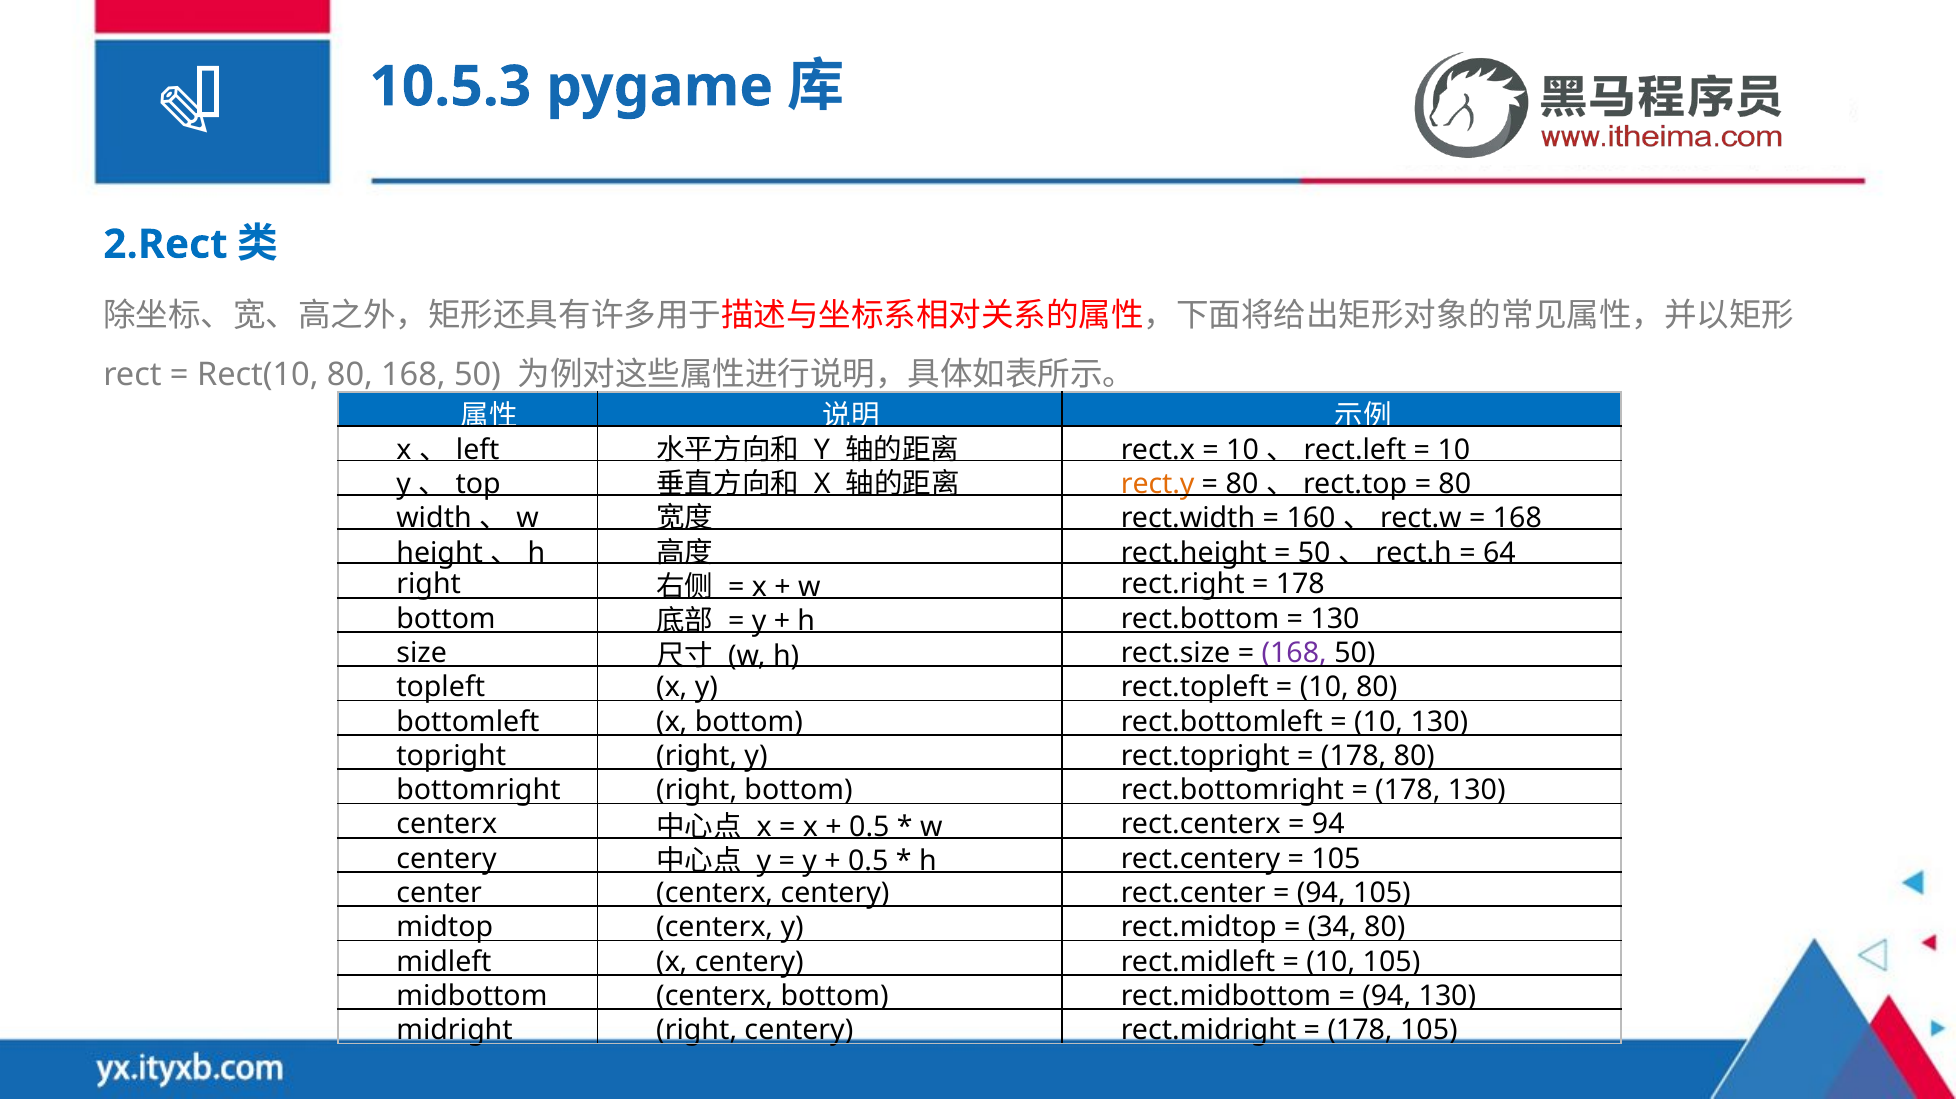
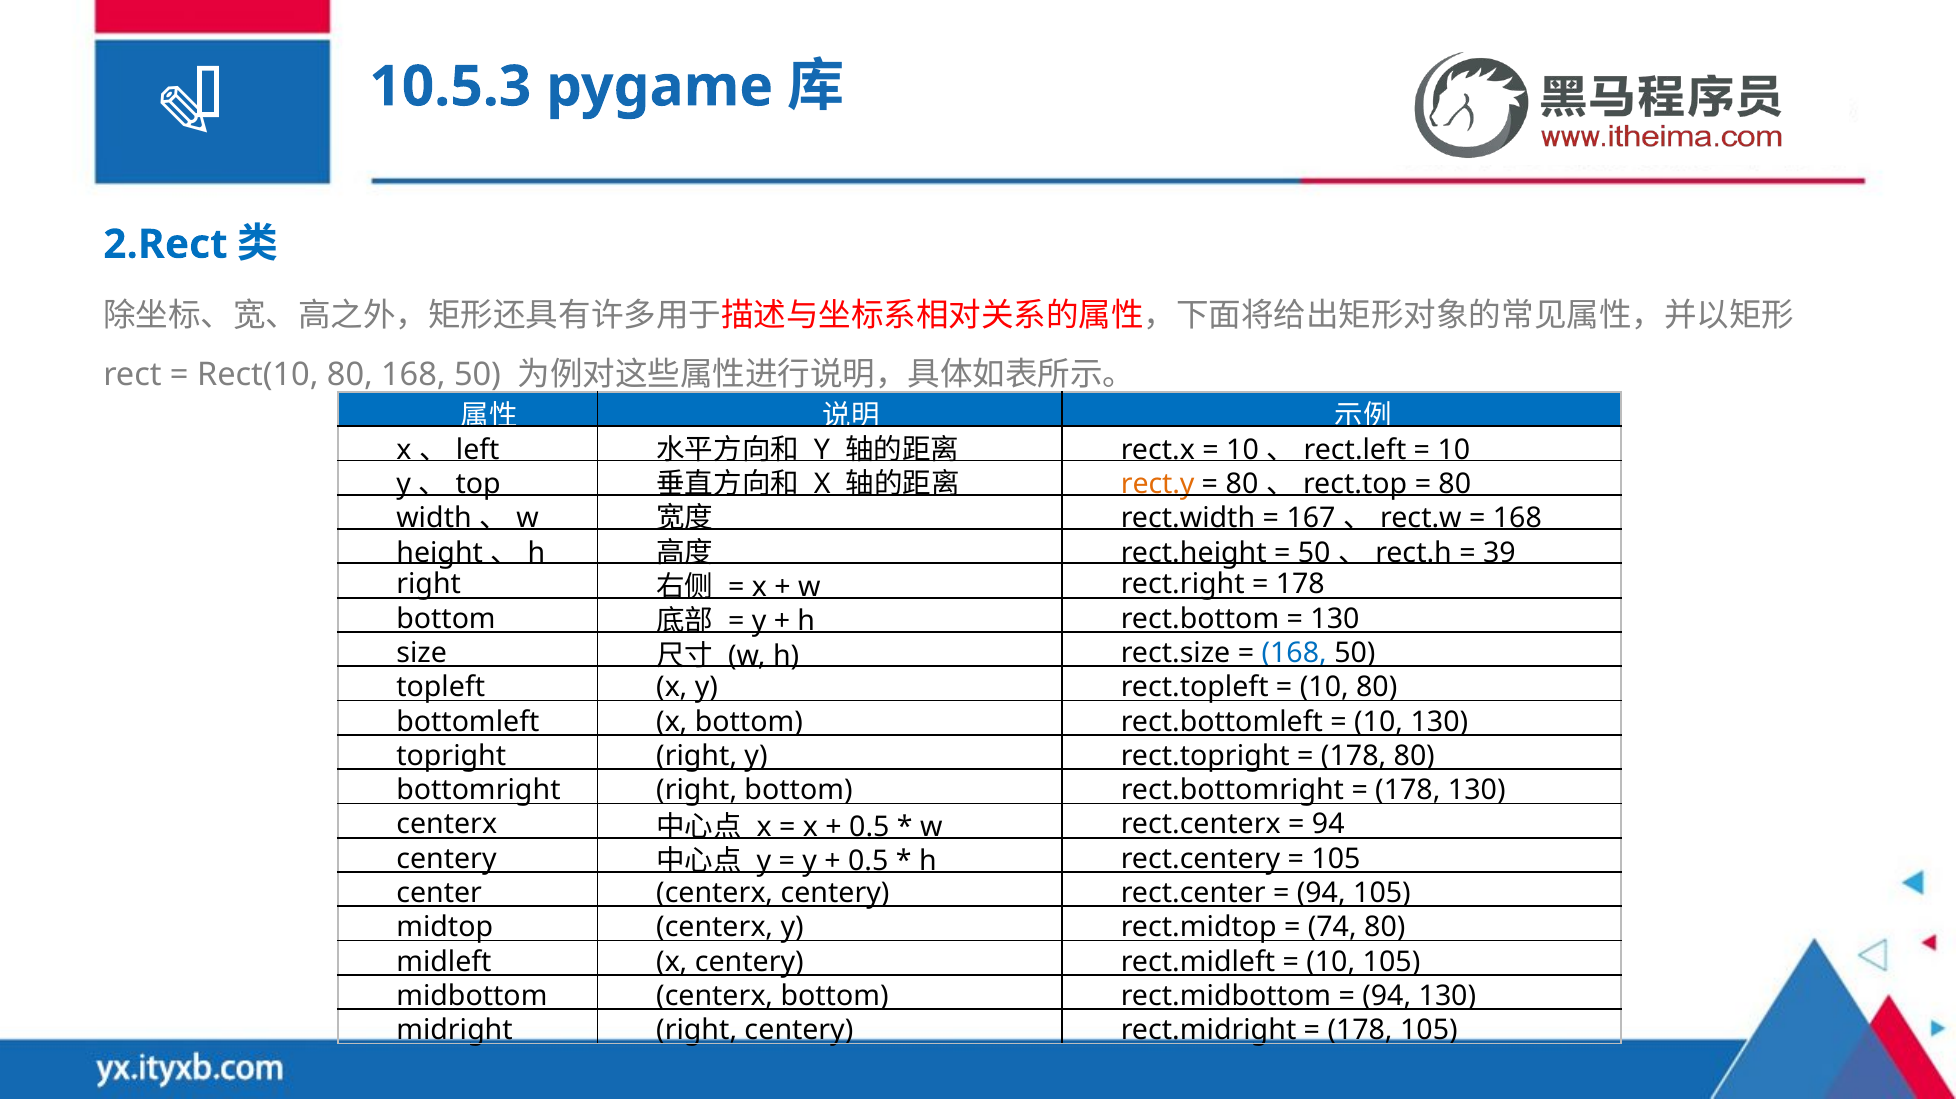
160: 160 -> 167 (1311, 519)
64: 64 -> 39 (1499, 553)
168 colour: purple -> blue (1294, 653)
34: 34 -> 74 (1332, 928)
